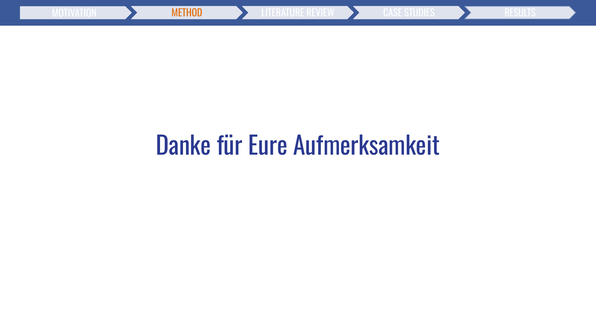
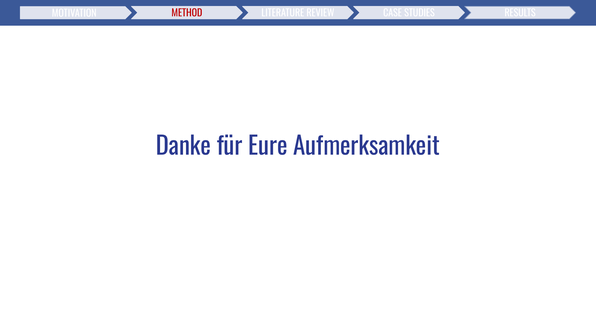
METHOD colour: orange -> red (187, 13)
